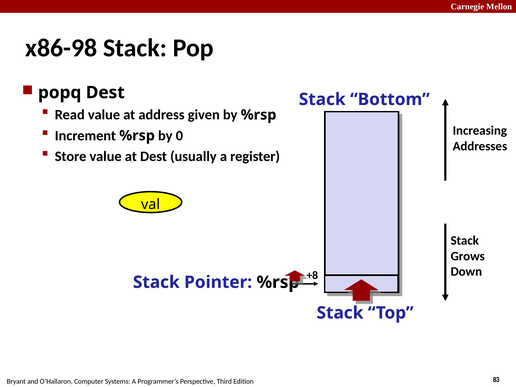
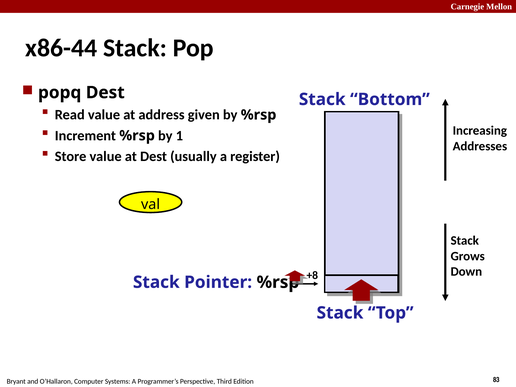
x86-98: x86-98 -> x86-44 (61, 48)
0: 0 -> 1 (179, 136)
